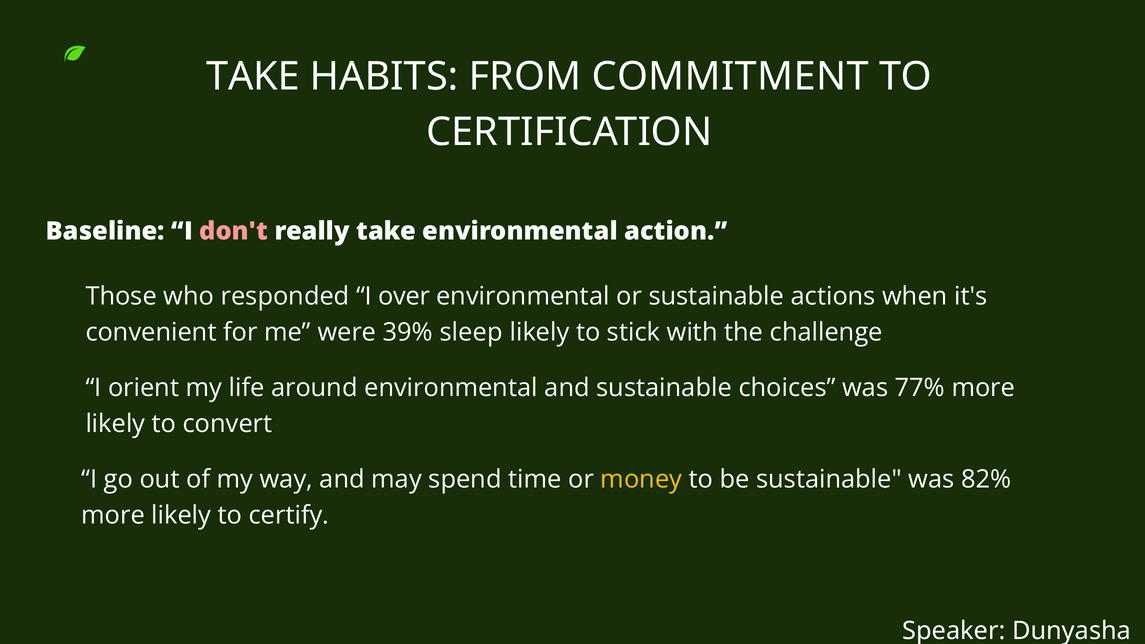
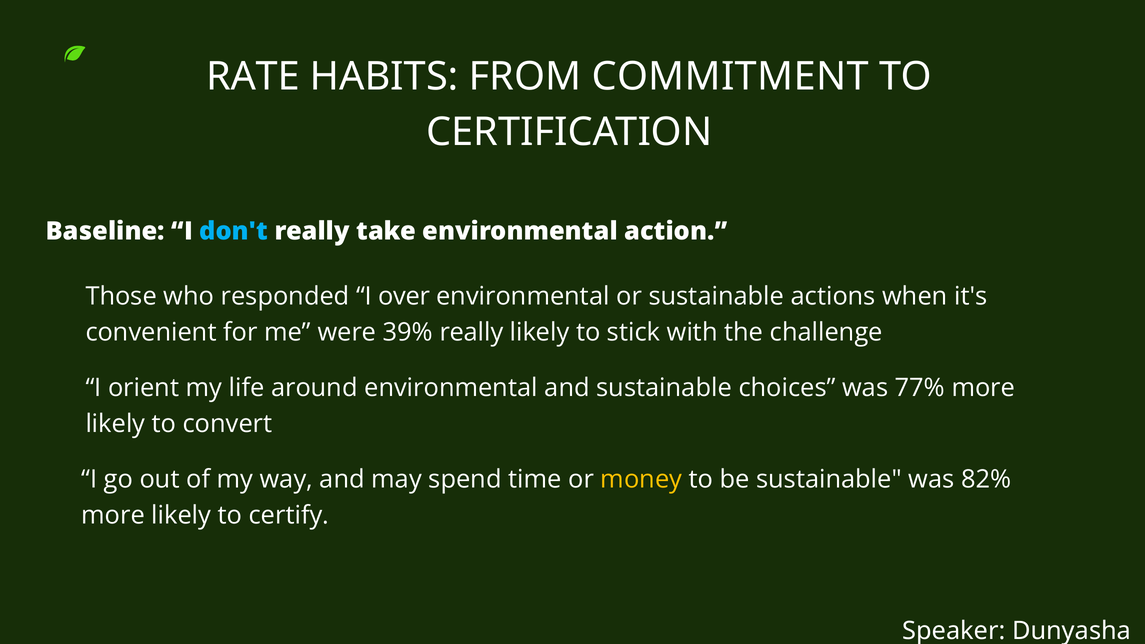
TAKE: TAKE -> RATE (253, 76)
don't colour: pink -> light blue (234, 231)
39% sleep: sleep -> really (471, 332)
